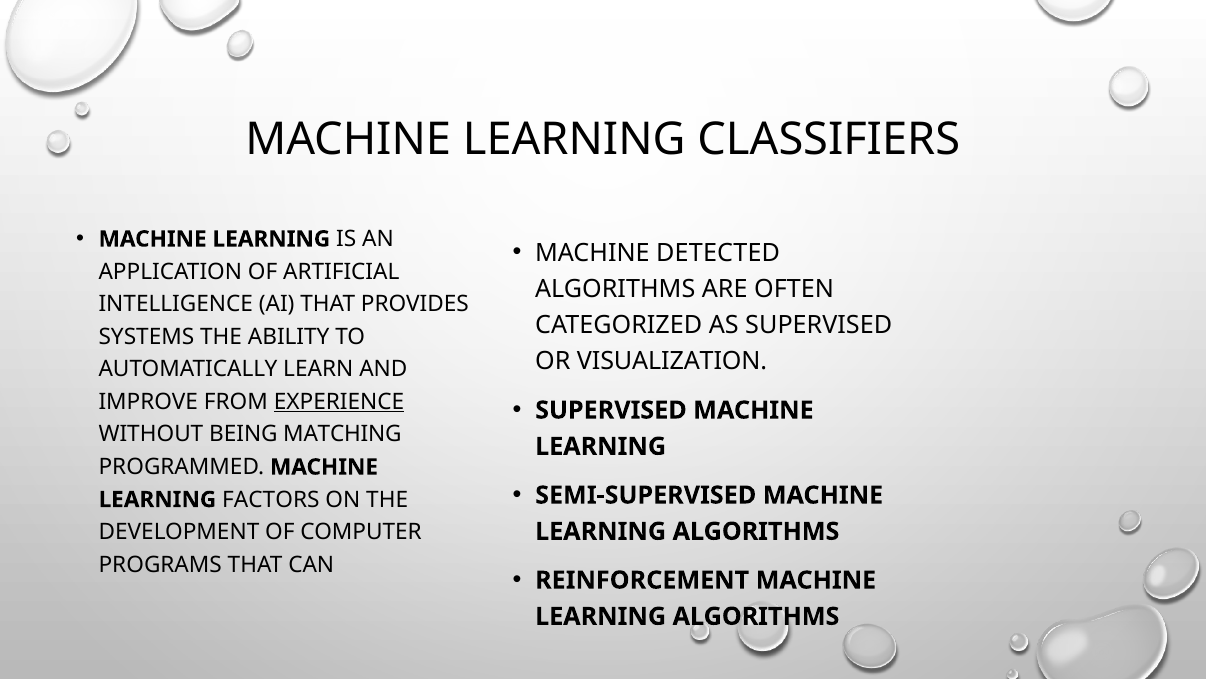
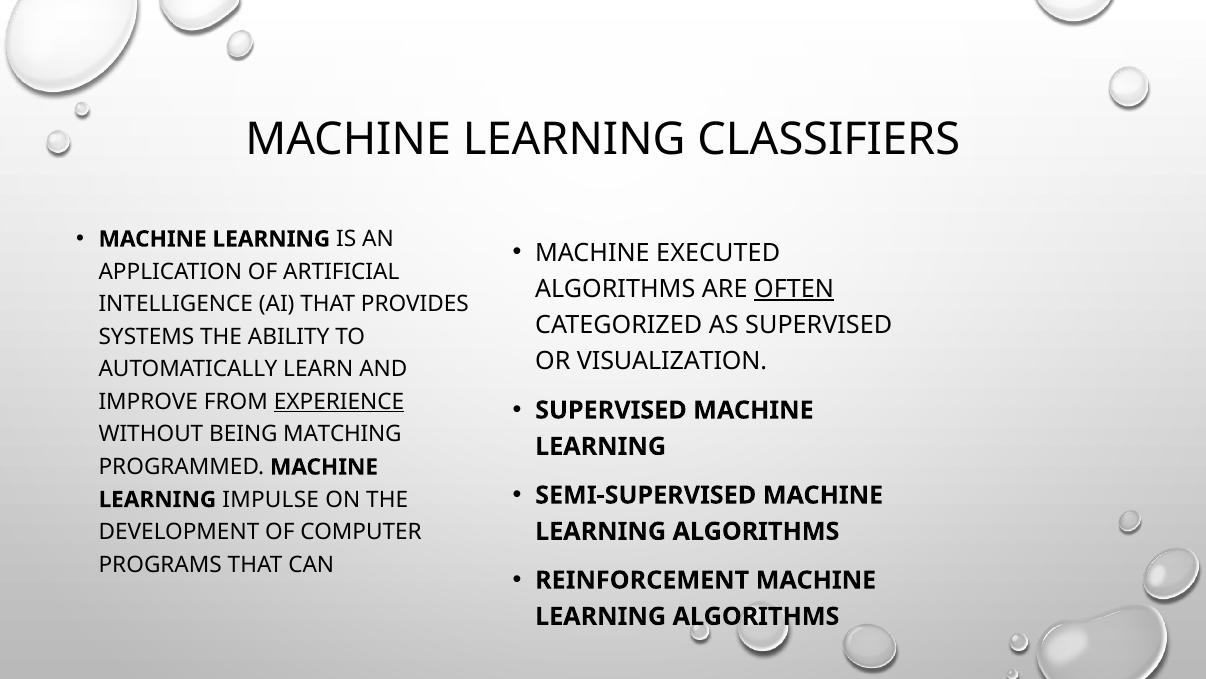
DETECTED: DETECTED -> EXECUTED (718, 253)
OFTEN underline: none -> present (794, 289)
FACTORS: FACTORS -> IMPULSE (271, 499)
